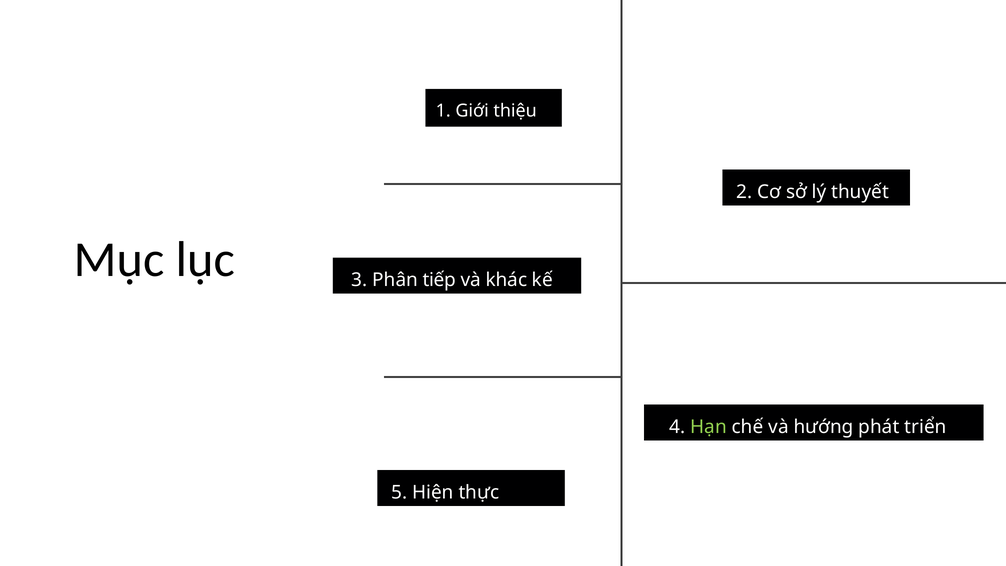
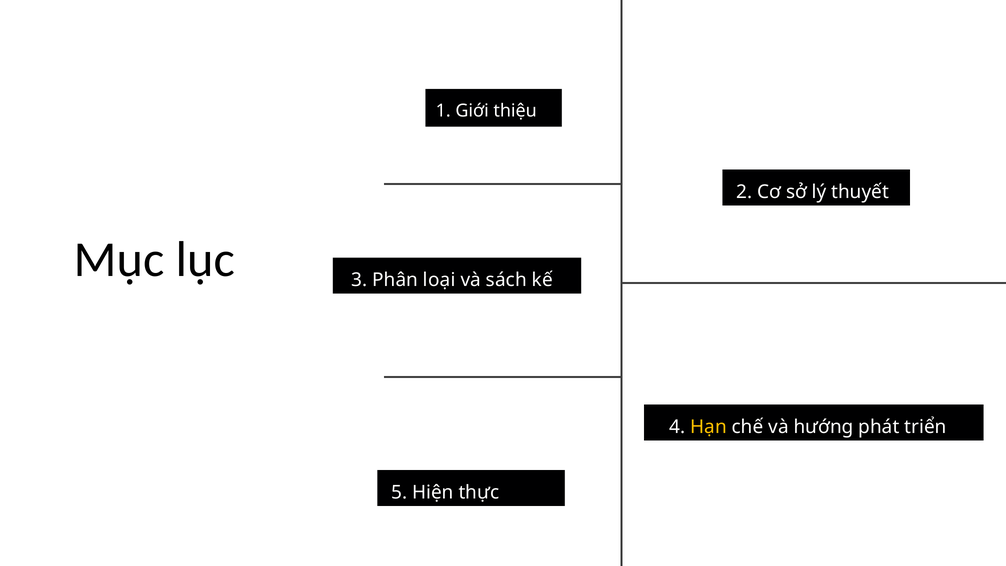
tiếp: tiếp -> loại (439, 280)
khác: khác -> sách (506, 280)
Hạn colour: light green -> yellow (709, 427)
